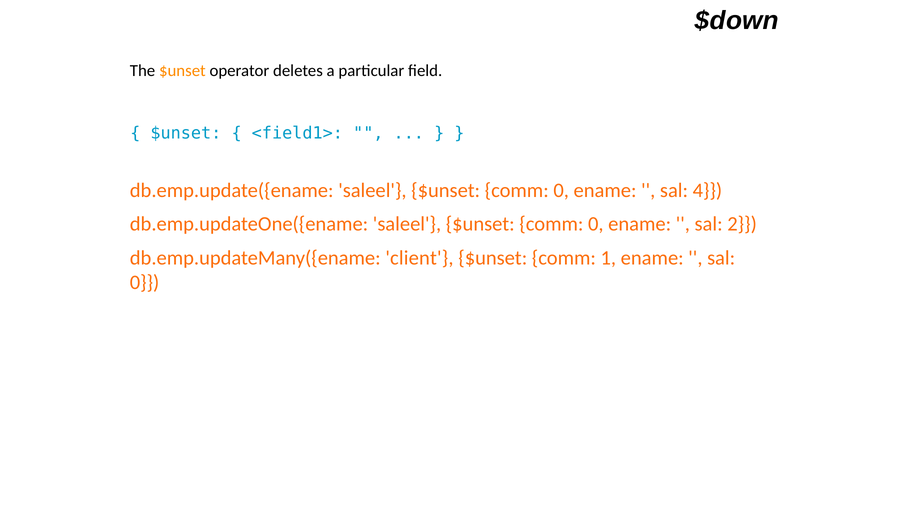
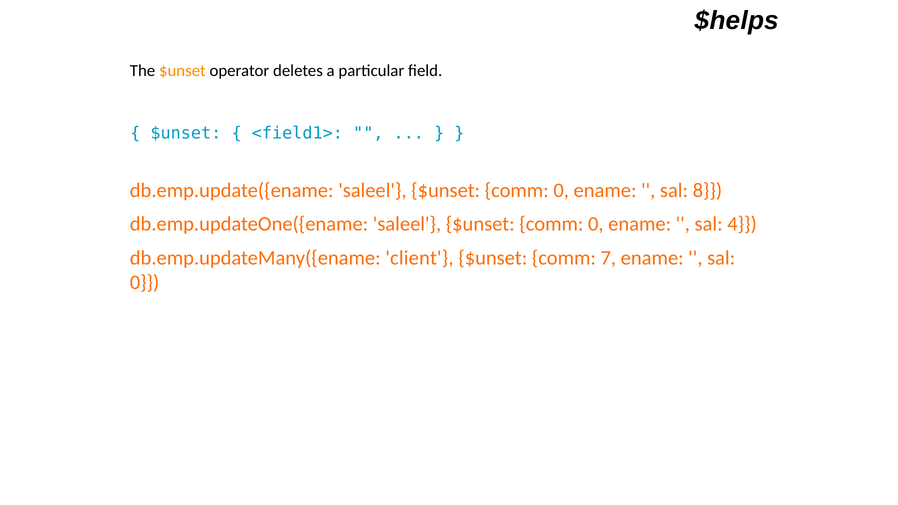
$down: $down -> $helps (737, 21)
4: 4 -> 8 (707, 191)
2: 2 -> 4 (742, 224)
1: 1 -> 7 (608, 258)
